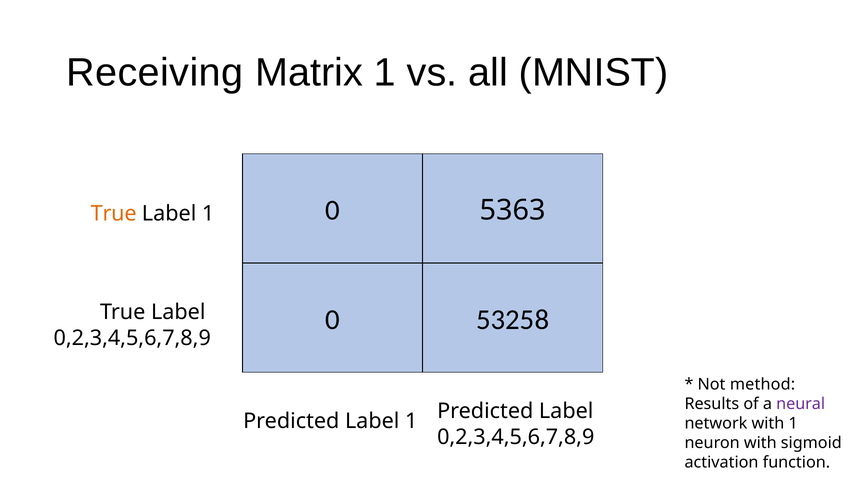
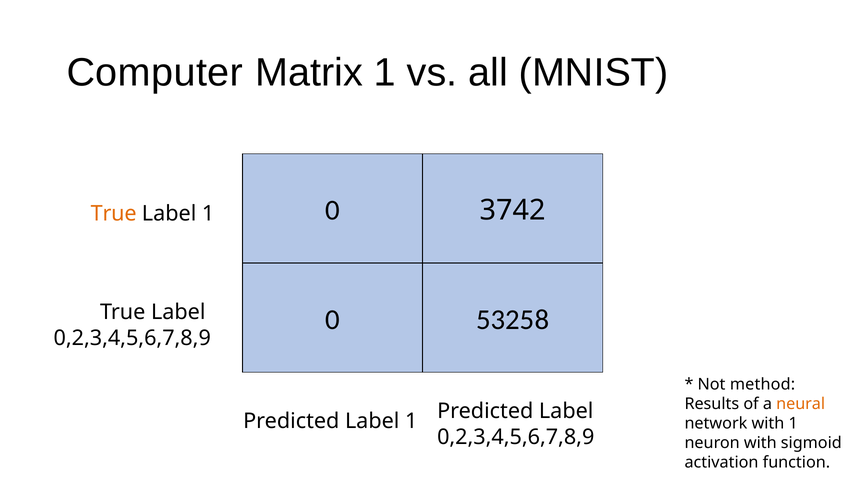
Receiving: Receiving -> Computer (155, 73)
5363: 5363 -> 3742 (513, 210)
neural colour: purple -> orange (801, 404)
